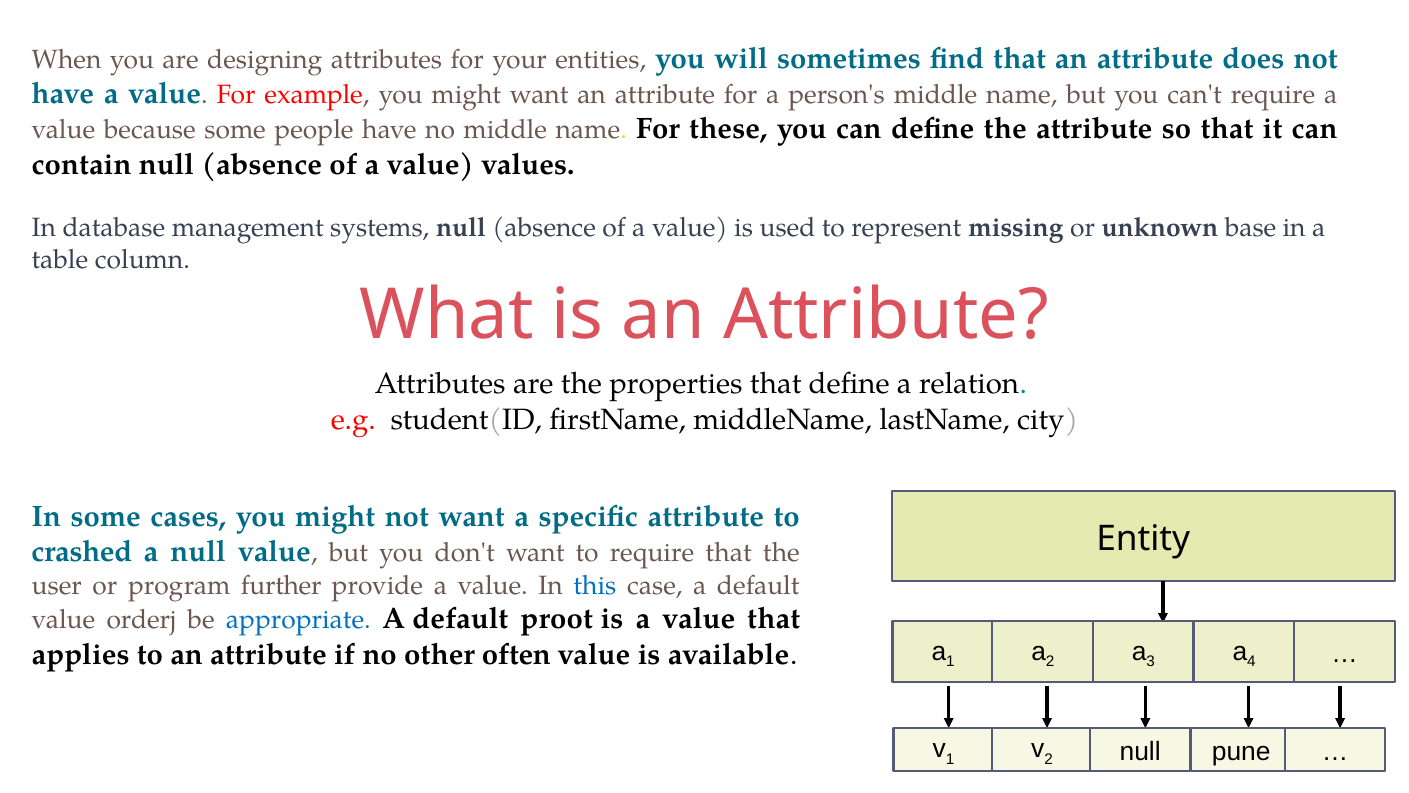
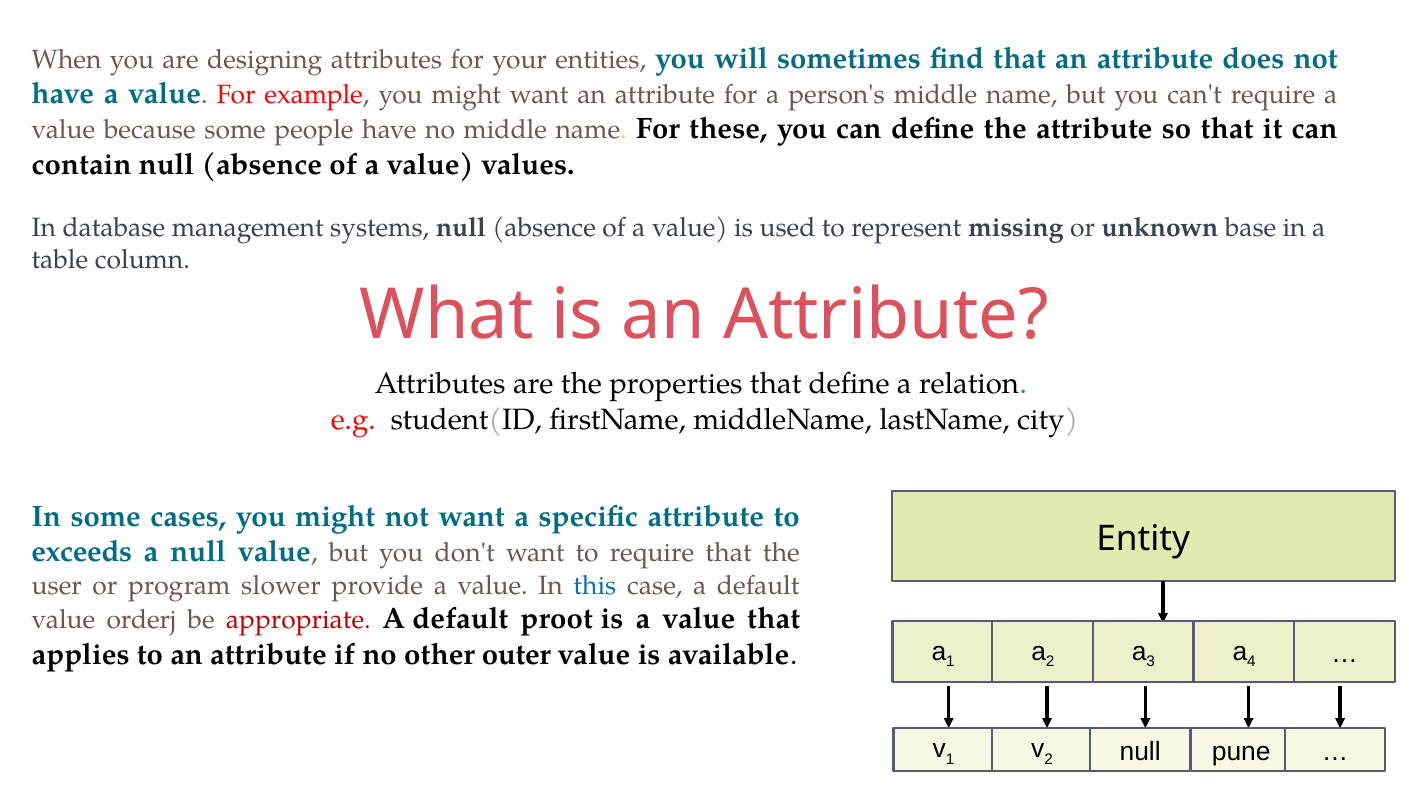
crashed: crashed -> exceeds (82, 552)
further: further -> slower (281, 585)
appropriate colour: blue -> red (298, 620)
often: often -> outer (516, 654)
